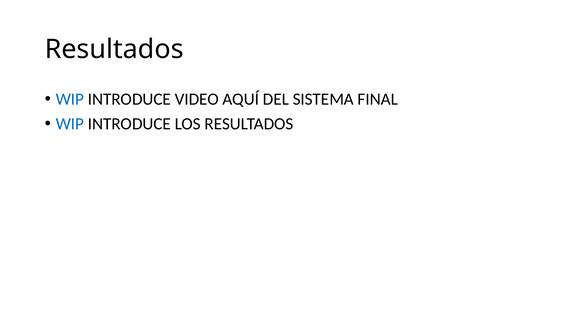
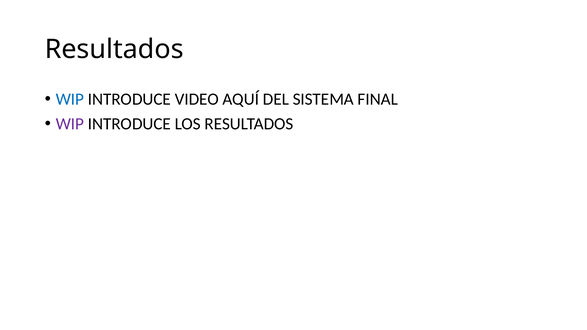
WIP colour: blue -> purple (70, 124)
